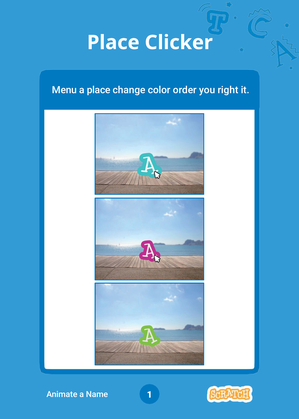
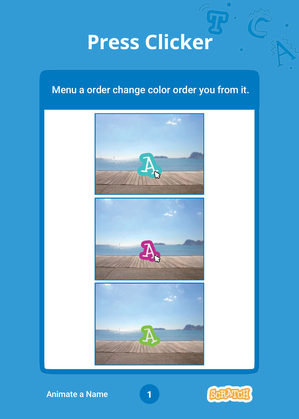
Place: Place -> Press (113, 43)
a place: place -> order (99, 90)
right: right -> from (228, 90)
